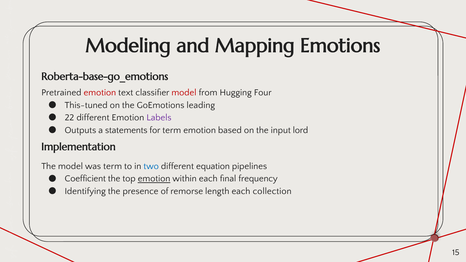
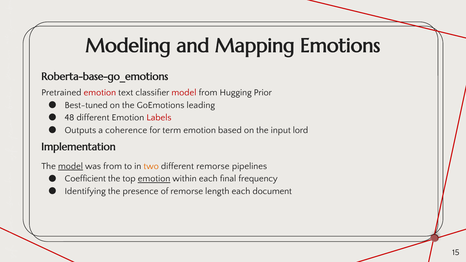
Four: Four -> Prior (263, 93)
This-tuned: This-tuned -> Best-tuned (86, 105)
22: 22 -> 48 (69, 118)
Labels colour: purple -> red (159, 118)
statements: statements -> coherence (126, 130)
model underline: none -> present (70, 166)
was term: term -> from (113, 166)
two colour: blue -> orange (151, 166)
different equation: equation -> remorse (213, 166)
collection: collection -> document (272, 191)
